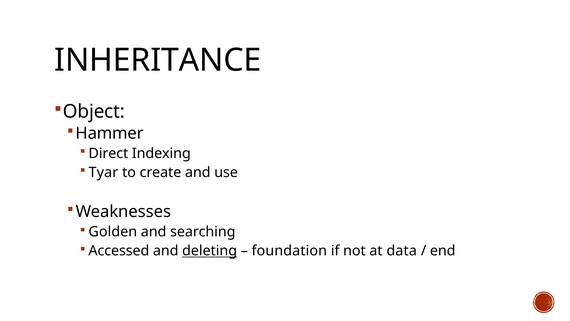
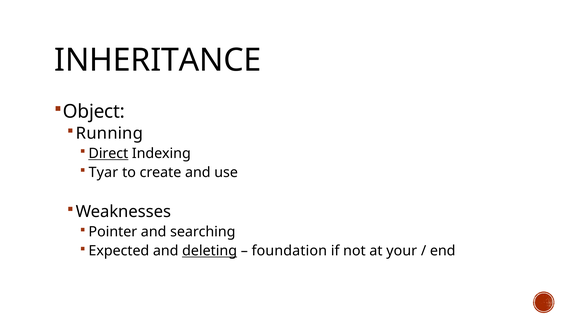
Hammer: Hammer -> Running (109, 133)
Direct underline: none -> present (108, 153)
Golden: Golden -> Pointer (113, 232)
Accessed: Accessed -> Expected (119, 251)
data: data -> your (402, 251)
